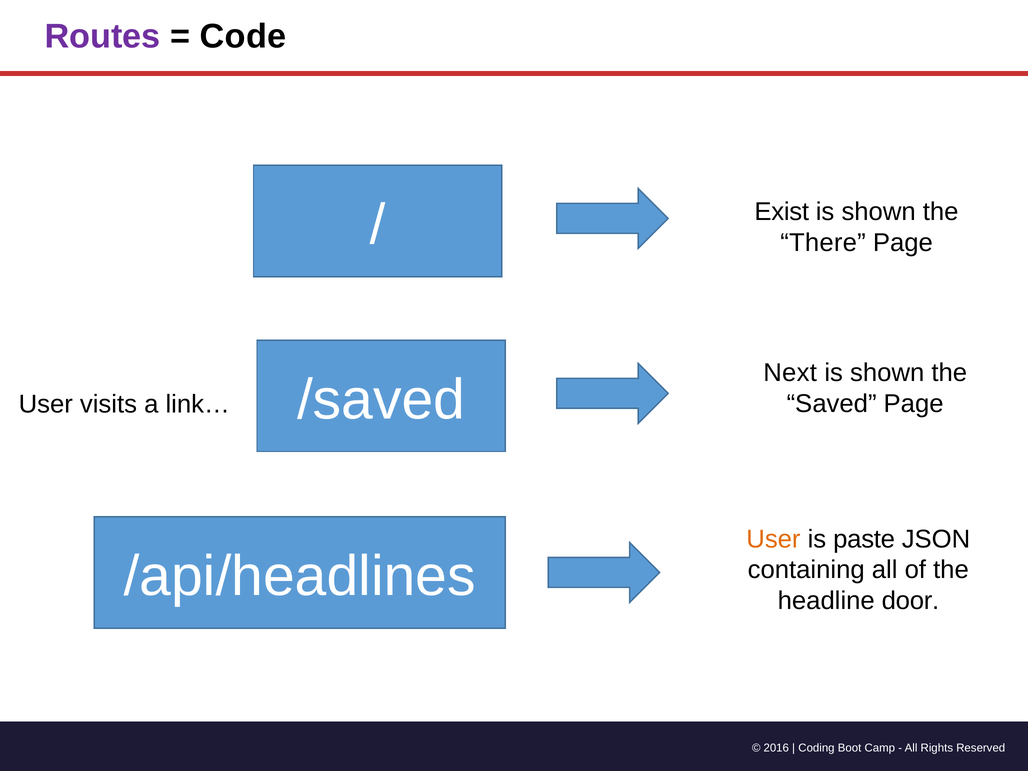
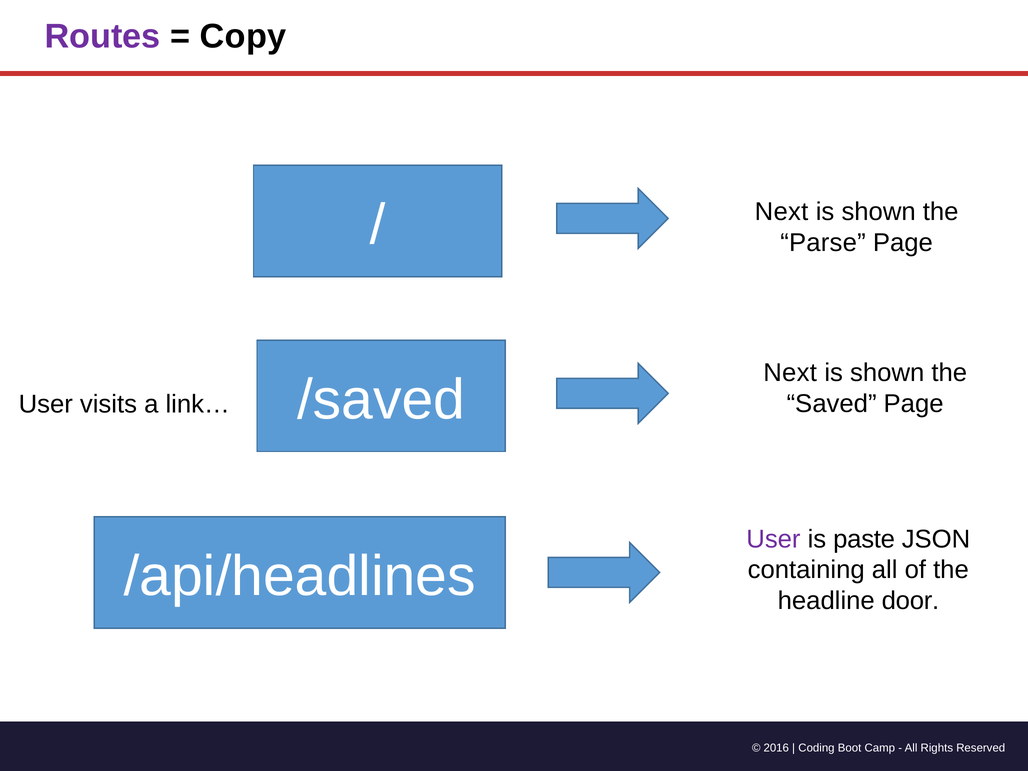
Code: Code -> Copy (243, 37)
Exist: Exist -> Next (782, 212)
There: There -> Parse (823, 243)
User colour: orange -> purple (773, 539)
